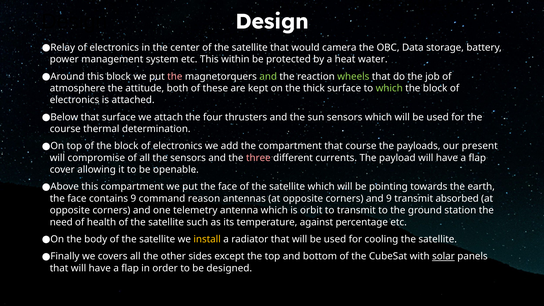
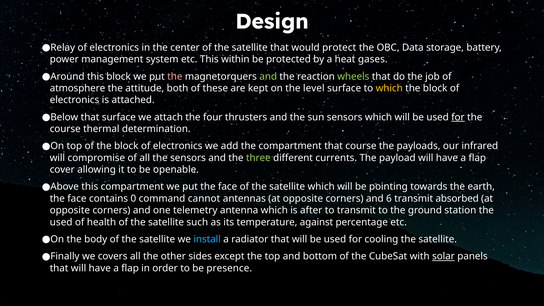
camera: camera -> protect (339, 48)
water: water -> gases (373, 59)
thick: thick -> level (314, 88)
which colour: light green -> yellow (389, 88)
for underline: none -> present (458, 117)
present: present -> infrared (480, 146)
three colour: pink -> light green (258, 158)
contains 9: 9 -> 0 (133, 199)
reason: reason -> cannot (204, 199)
and 9: 9 -> 6 (389, 199)
orbit: orbit -> after (311, 210)
need: need -> used (61, 222)
install colour: yellow -> light blue (207, 239)
designed: designed -> presence (229, 268)
